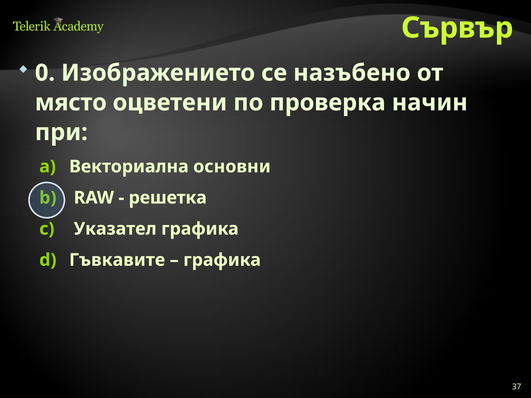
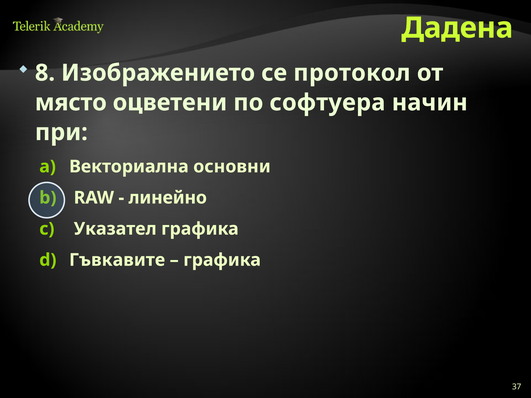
Сървър: Сървър -> Дадена (457, 28)
0: 0 -> 8 (45, 73)
назъбено: назъбено -> протокол (352, 73)
проверка: проверка -> софтуера (327, 103)
решетка: решетка -> линейно (168, 198)
